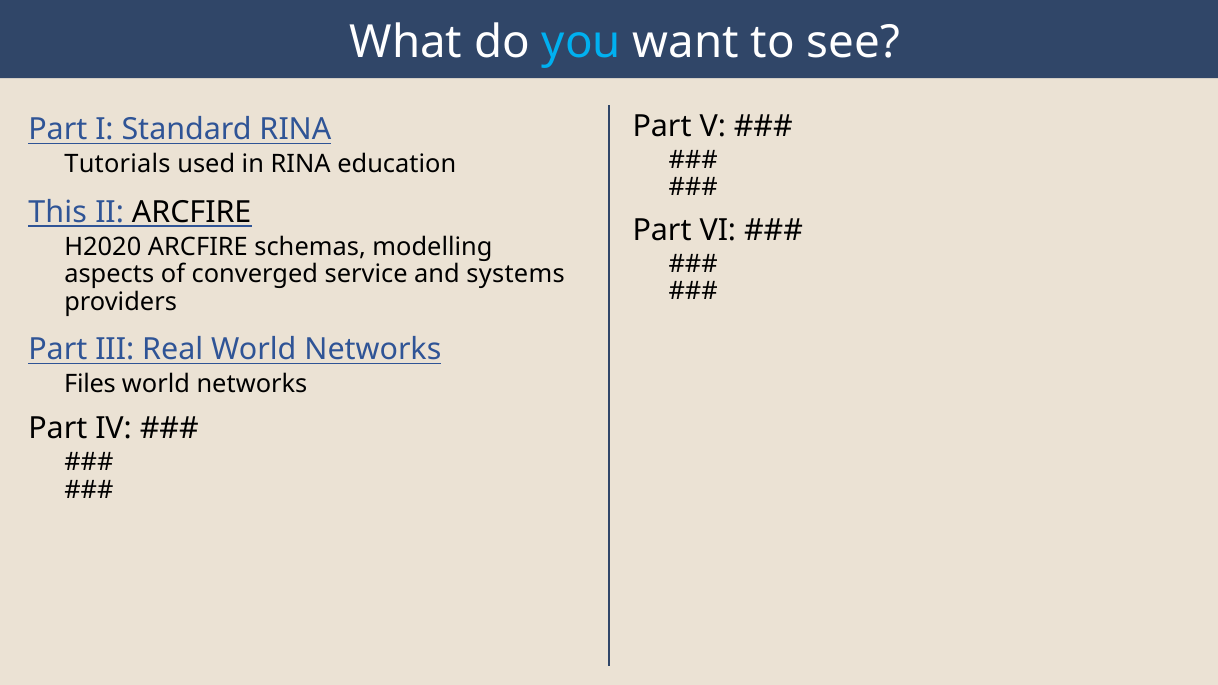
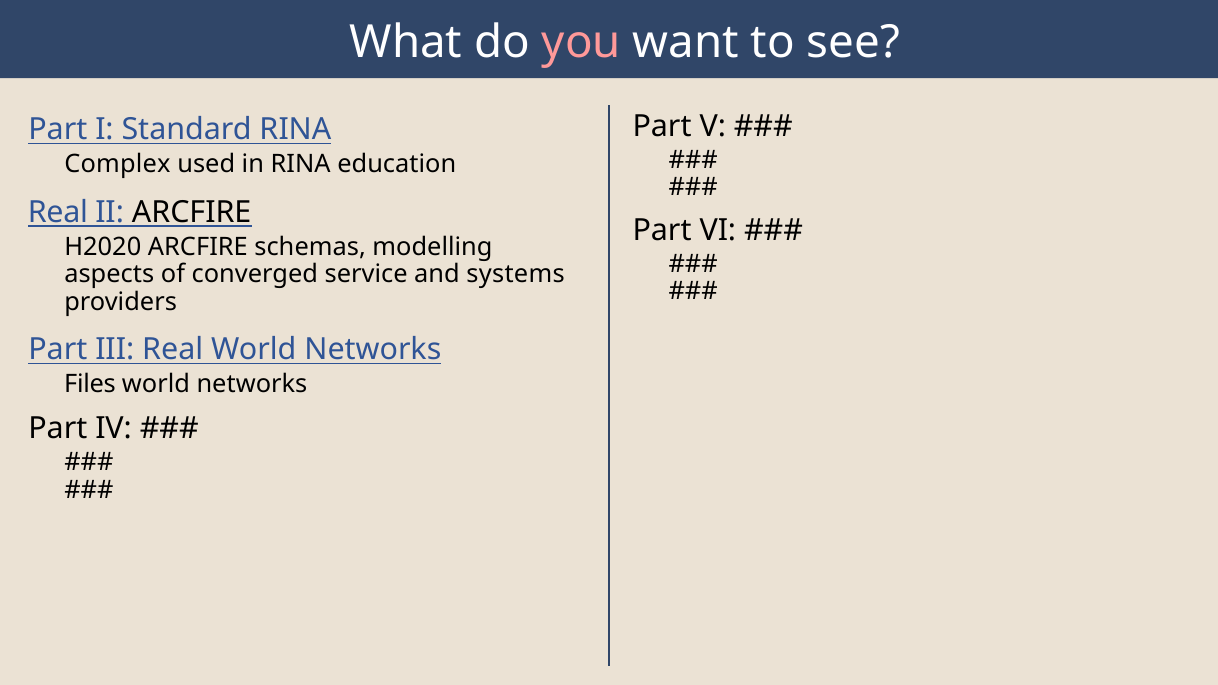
you colour: light blue -> pink (581, 42)
Tutorials: Tutorials -> Complex (118, 165)
This: This -> Real (58, 212)
